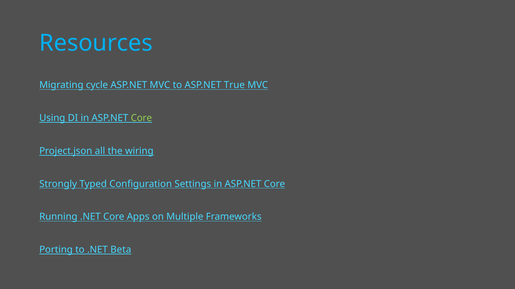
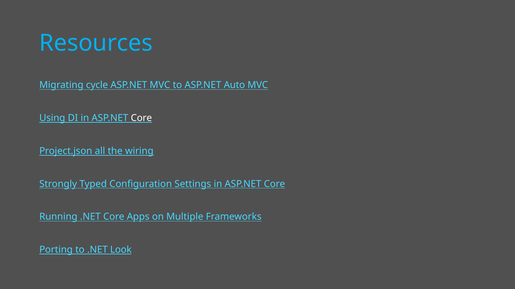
True: True -> Auto (234, 85)
Core colour: light green -> white (141, 118)
Beta: Beta -> Look (121, 250)
